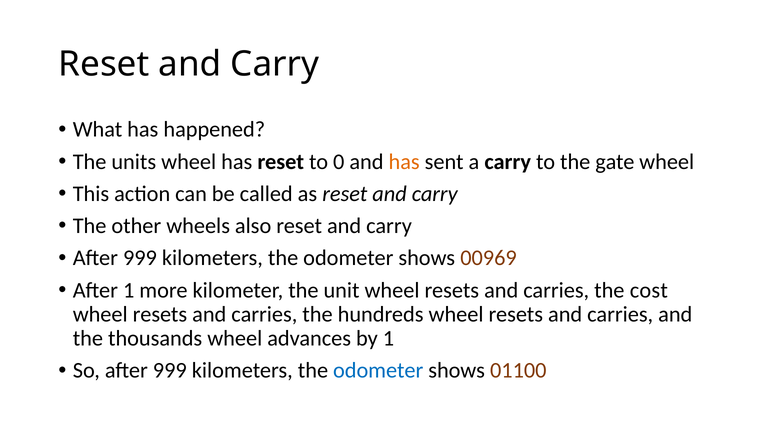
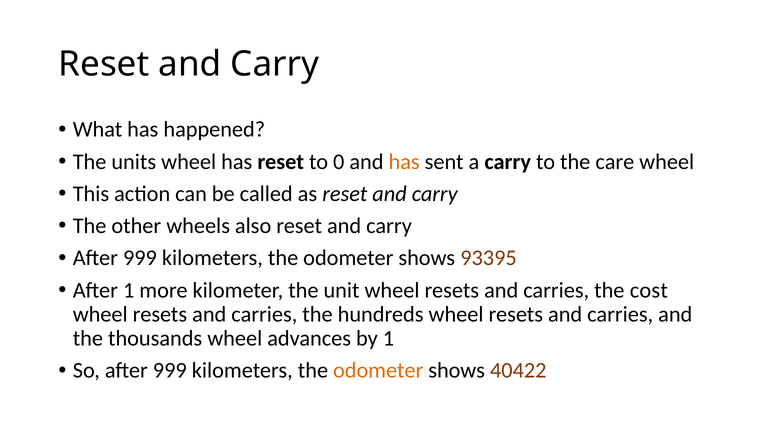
gate: gate -> care (615, 162)
00969: 00969 -> 93395 (489, 258)
odometer colour: blue -> orange (378, 370)
01100: 01100 -> 40422 (518, 370)
